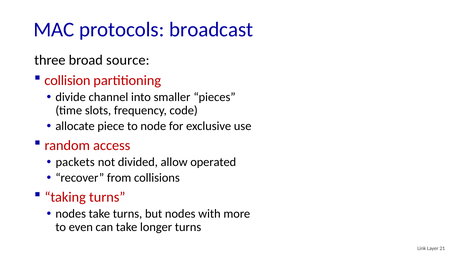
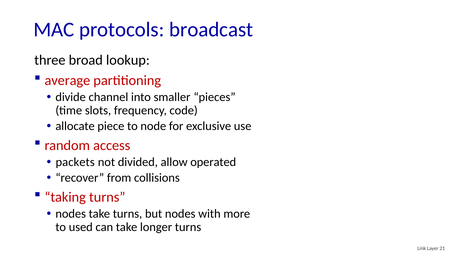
source: source -> lookup (128, 60)
collision: collision -> average (67, 80)
even: even -> used (81, 227)
